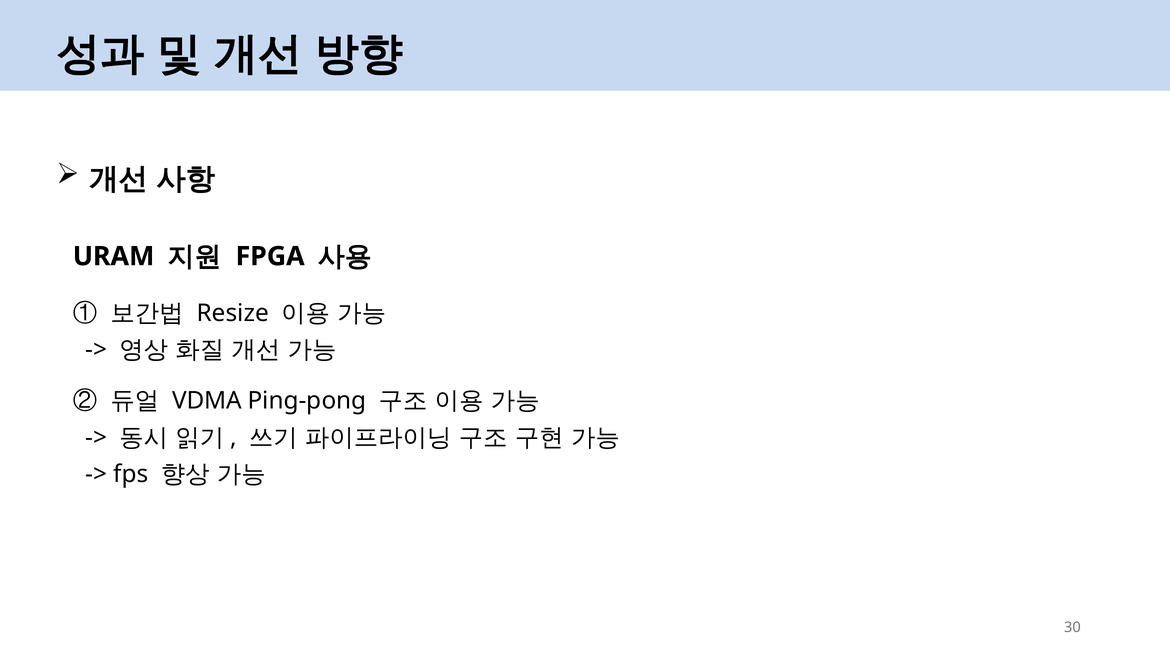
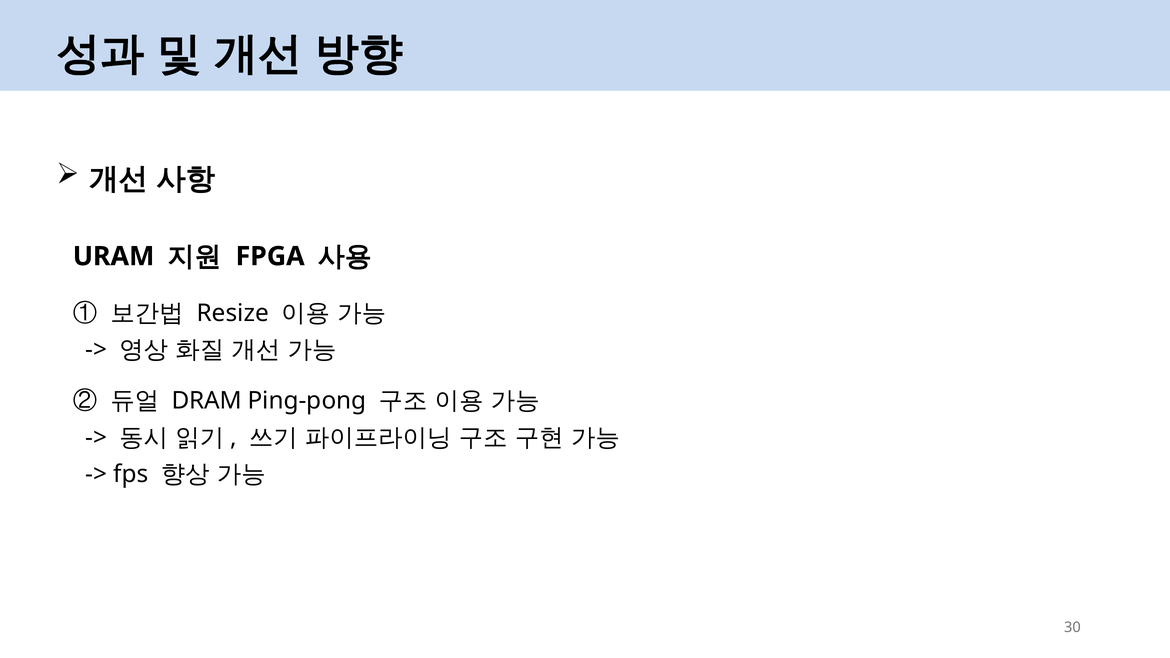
VDMA: VDMA -> DRAM (207, 401)
